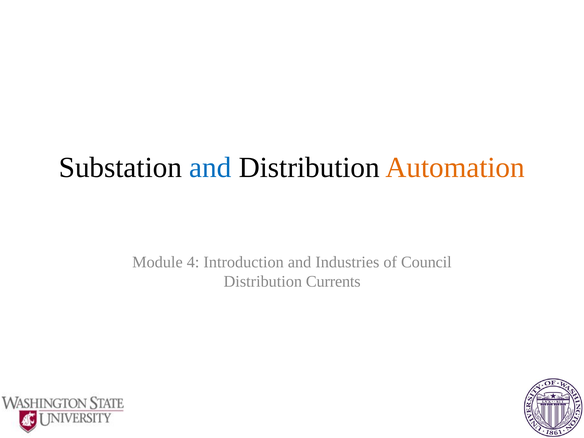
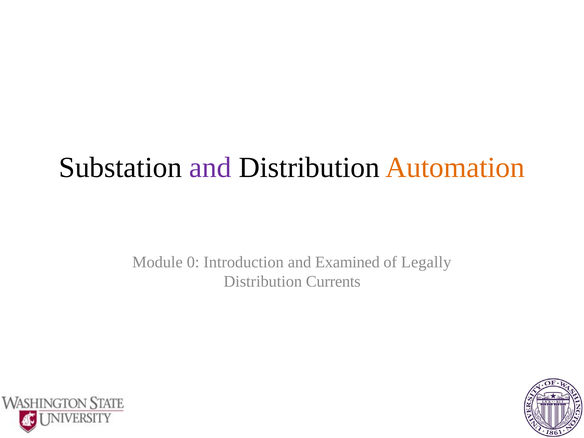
and colour: blue -> purple (210, 168)
4: 4 -> 0 (193, 262)
Industries: Industries -> Examined (347, 262)
Council: Council -> Legally (426, 262)
